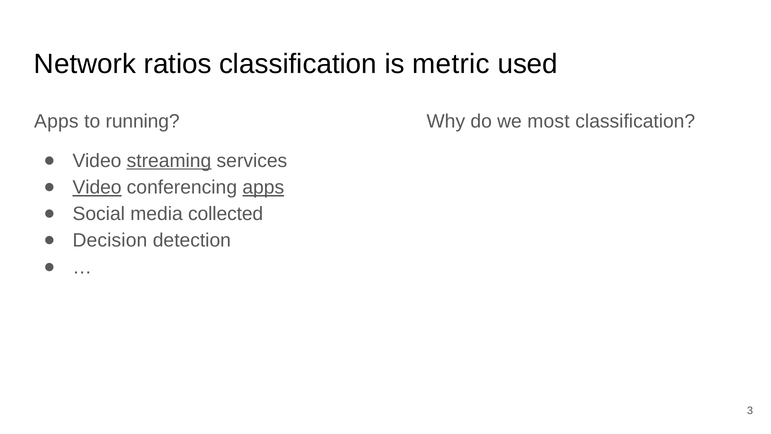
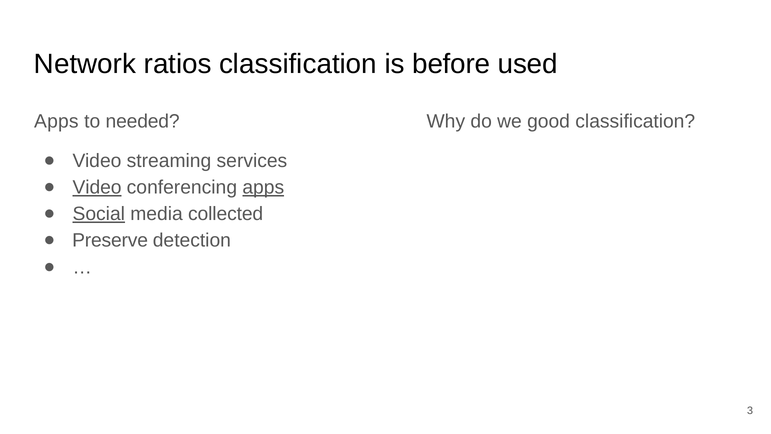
metric: metric -> before (451, 64)
running: running -> needed (143, 121)
most: most -> good (549, 121)
streaming underline: present -> none (169, 161)
Social underline: none -> present (99, 214)
Decision: Decision -> Preserve (110, 240)
